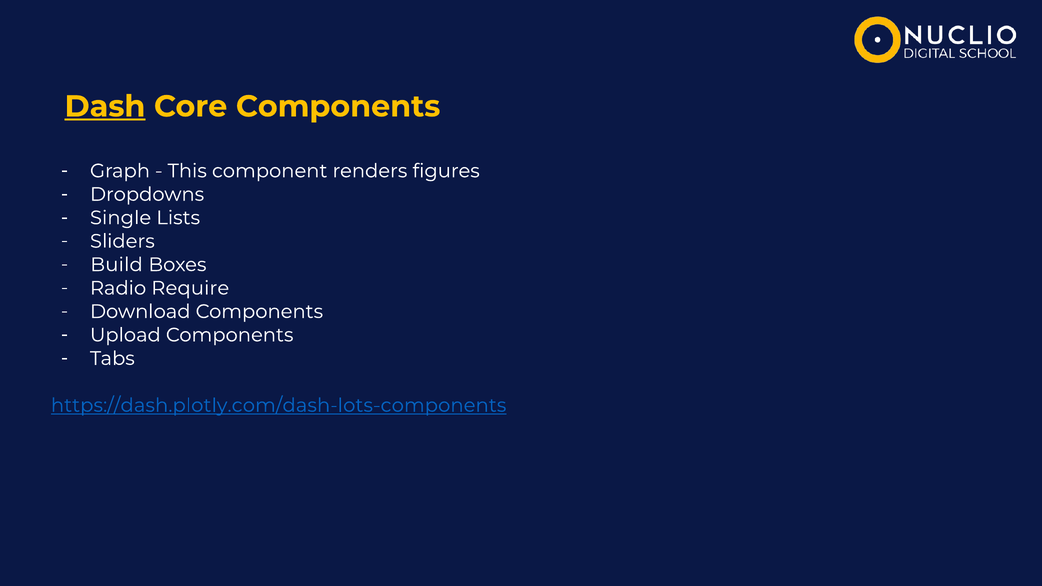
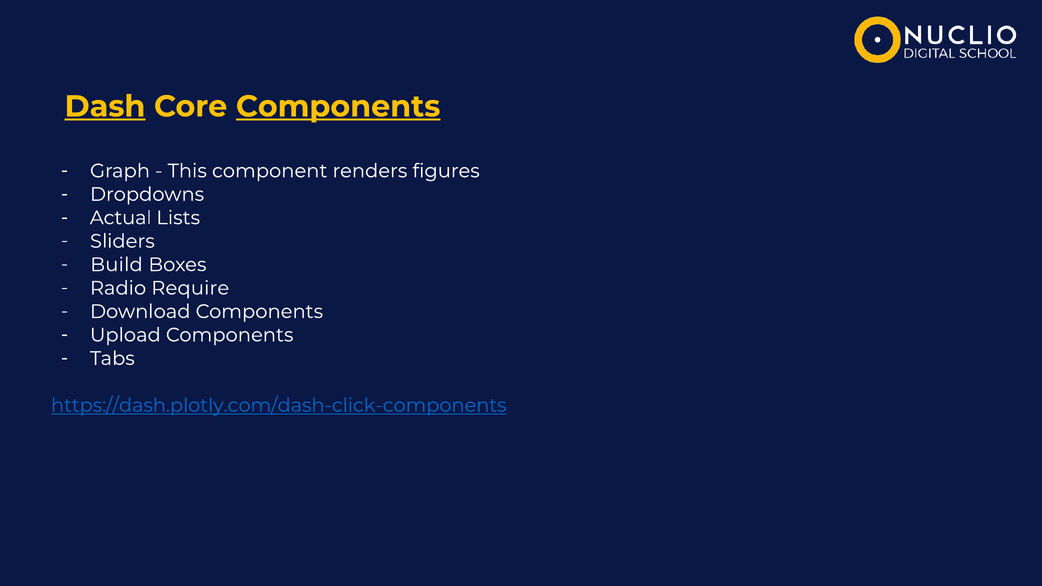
Components underline: none -> present (338, 106)
Single: Single -> Actual (121, 218)
https://dash.plotly.com/dash-lots-components: https://dash.plotly.com/dash-lots-components -> https://dash.plotly.com/dash-click-components (279, 405)
